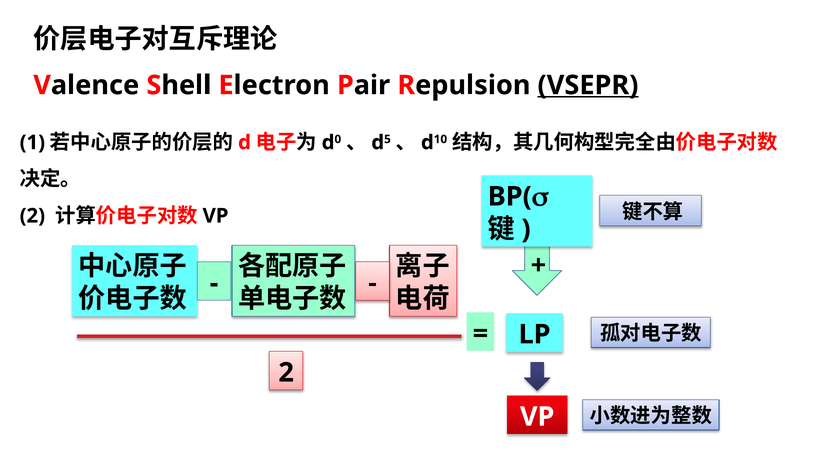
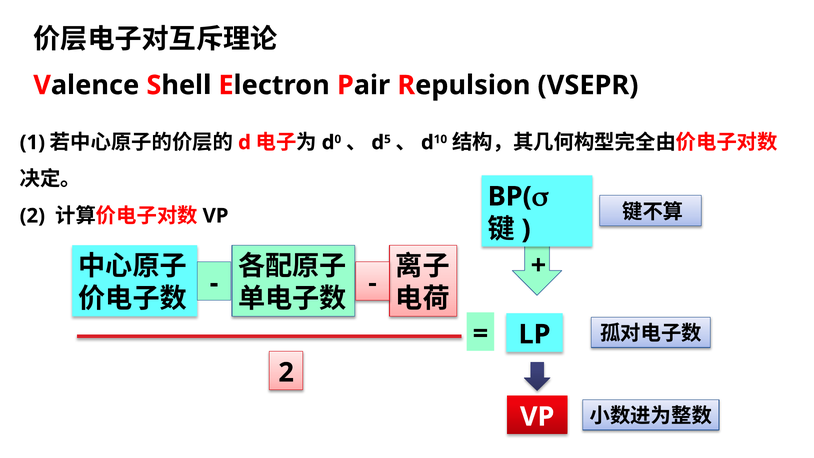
VSEPR underline: present -> none (588, 85)
